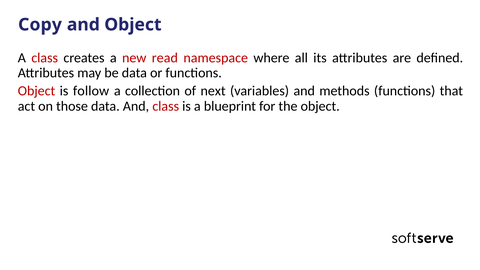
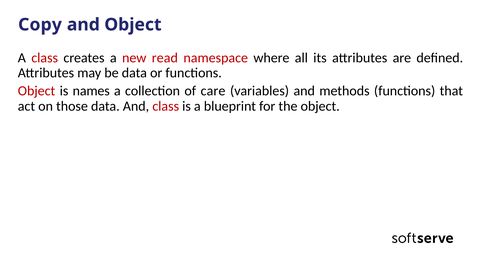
follow: follow -> names (91, 91)
next: next -> care (213, 91)
